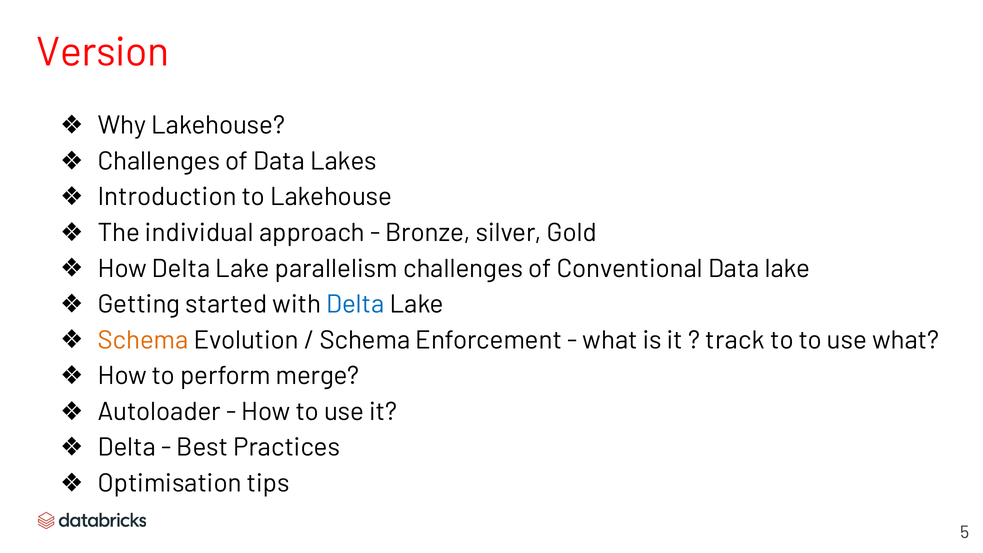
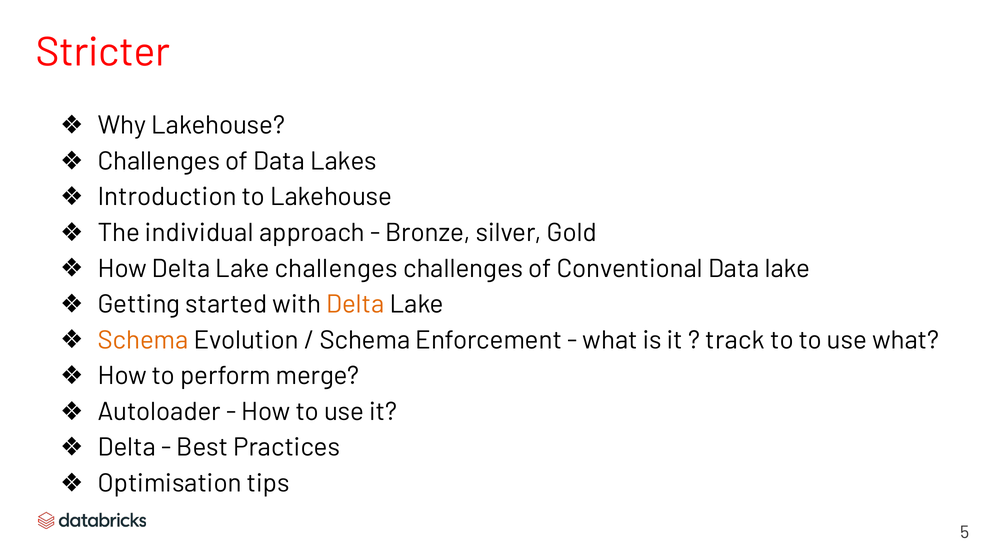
Version: Version -> Stricter (103, 52)
Lake parallelism: parallelism -> challenges (336, 268)
Delta colour: blue -> orange (355, 304)
